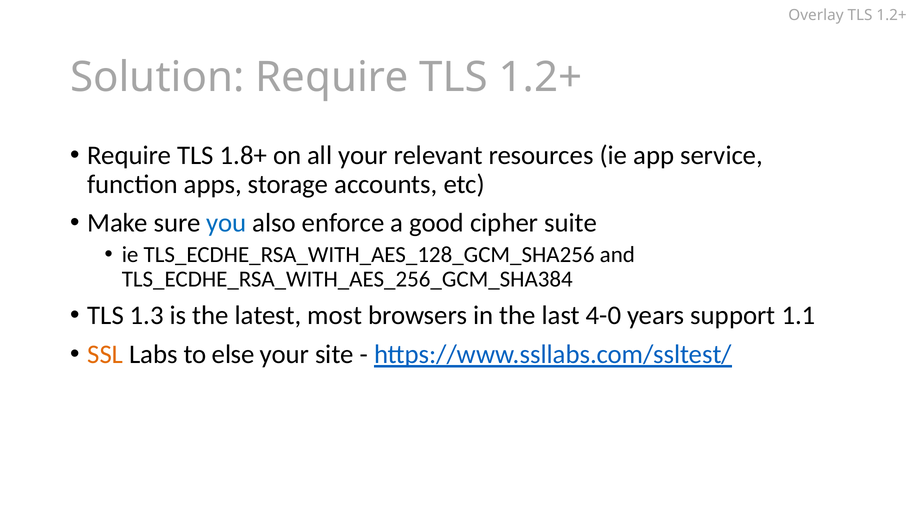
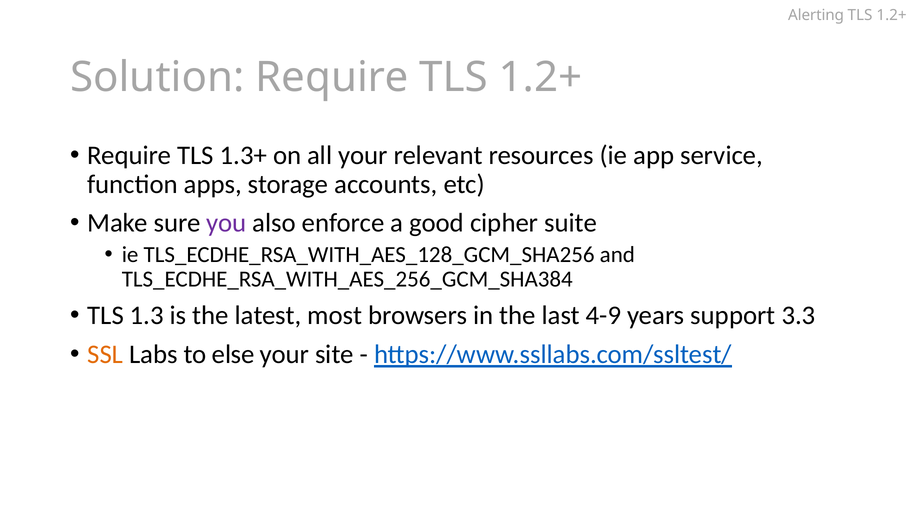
Overlay: Overlay -> Alerting (816, 15)
1.8+: 1.8+ -> 1.3+ (243, 155)
you colour: blue -> purple (226, 223)
4-0: 4-0 -> 4-9 (603, 316)
1.1: 1.1 -> 3.3 (798, 316)
